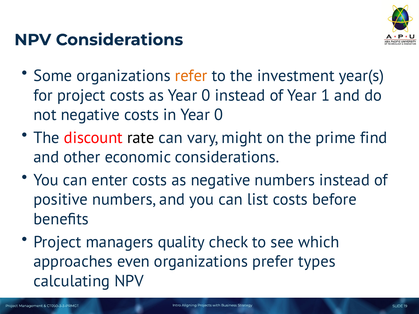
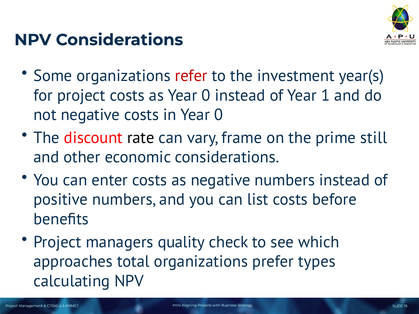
refer colour: orange -> red (191, 76)
might: might -> frame (242, 138)
find: find -> still (374, 138)
even: even -> total (133, 262)
